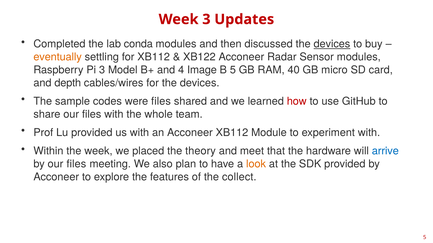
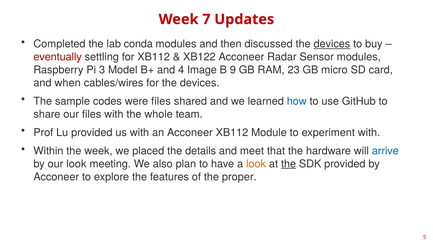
Week 3: 3 -> 7 (206, 19)
eventually colour: orange -> red (58, 57)
B 5: 5 -> 9 (233, 70)
40: 40 -> 23 (294, 70)
depth: depth -> when (68, 83)
how colour: red -> blue (297, 101)
theory: theory -> details (201, 151)
by our files: files -> look (76, 164)
the underline: none -> present (289, 164)
collect: collect -> proper (239, 177)
